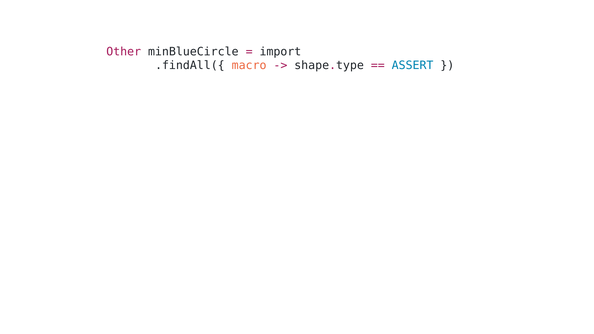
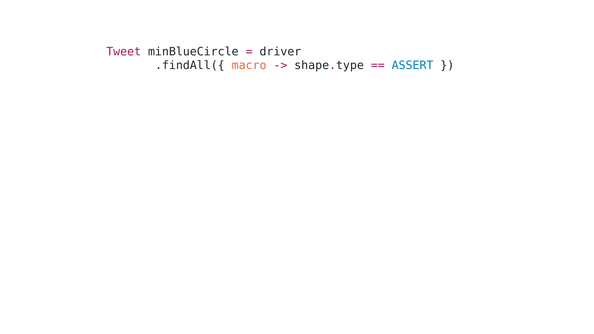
Other: Other -> Tweet (124, 52)
import: import -> driver (280, 52)
